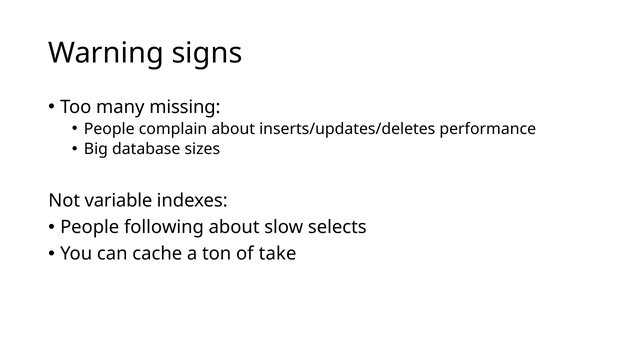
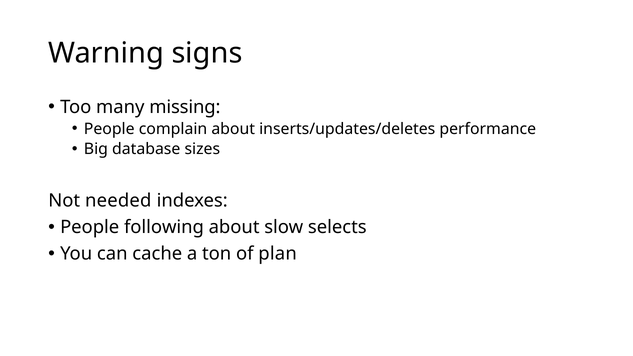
variable: variable -> needed (118, 201)
take: take -> plan (278, 254)
